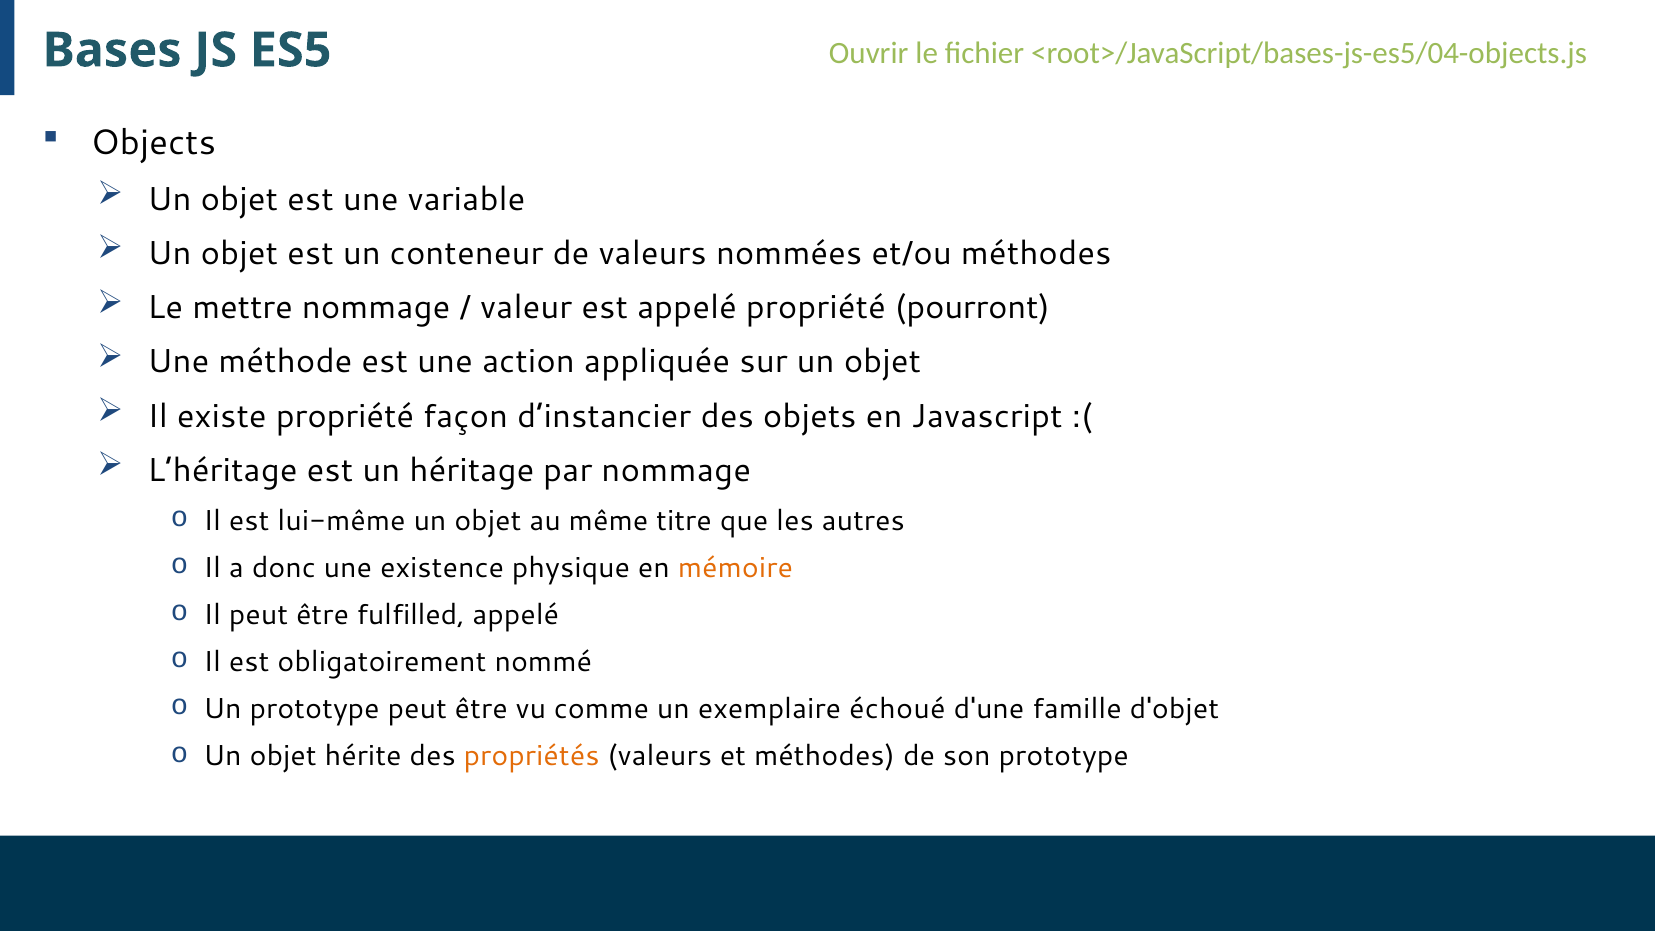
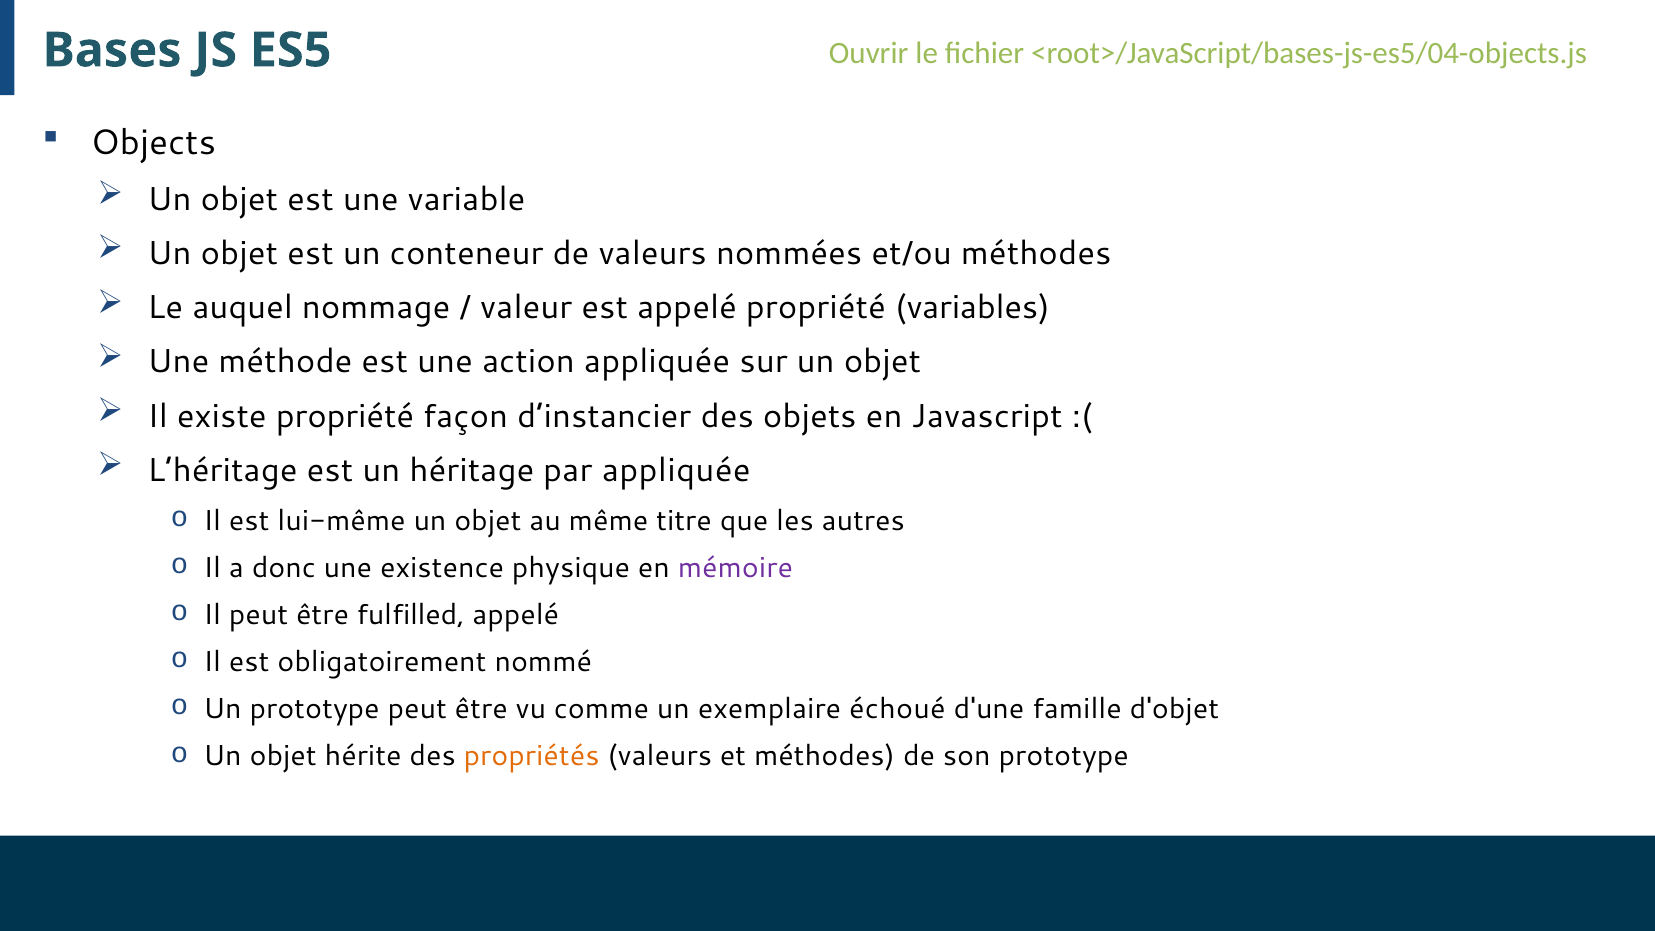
mettre: mettre -> auquel (243, 308)
pourront: pourront -> variables (972, 308)
par nommage: nommage -> appliquée (676, 470)
mémoire colour: orange -> purple (735, 568)
